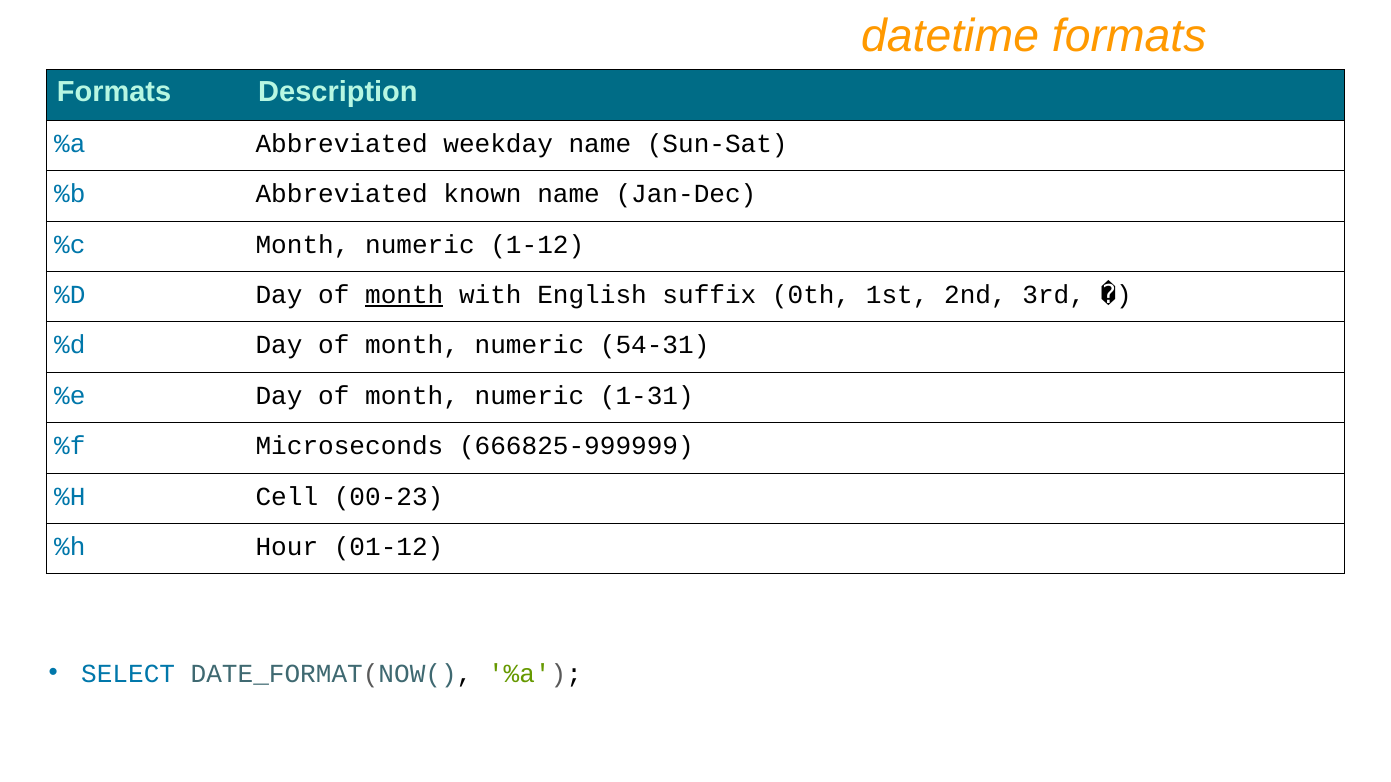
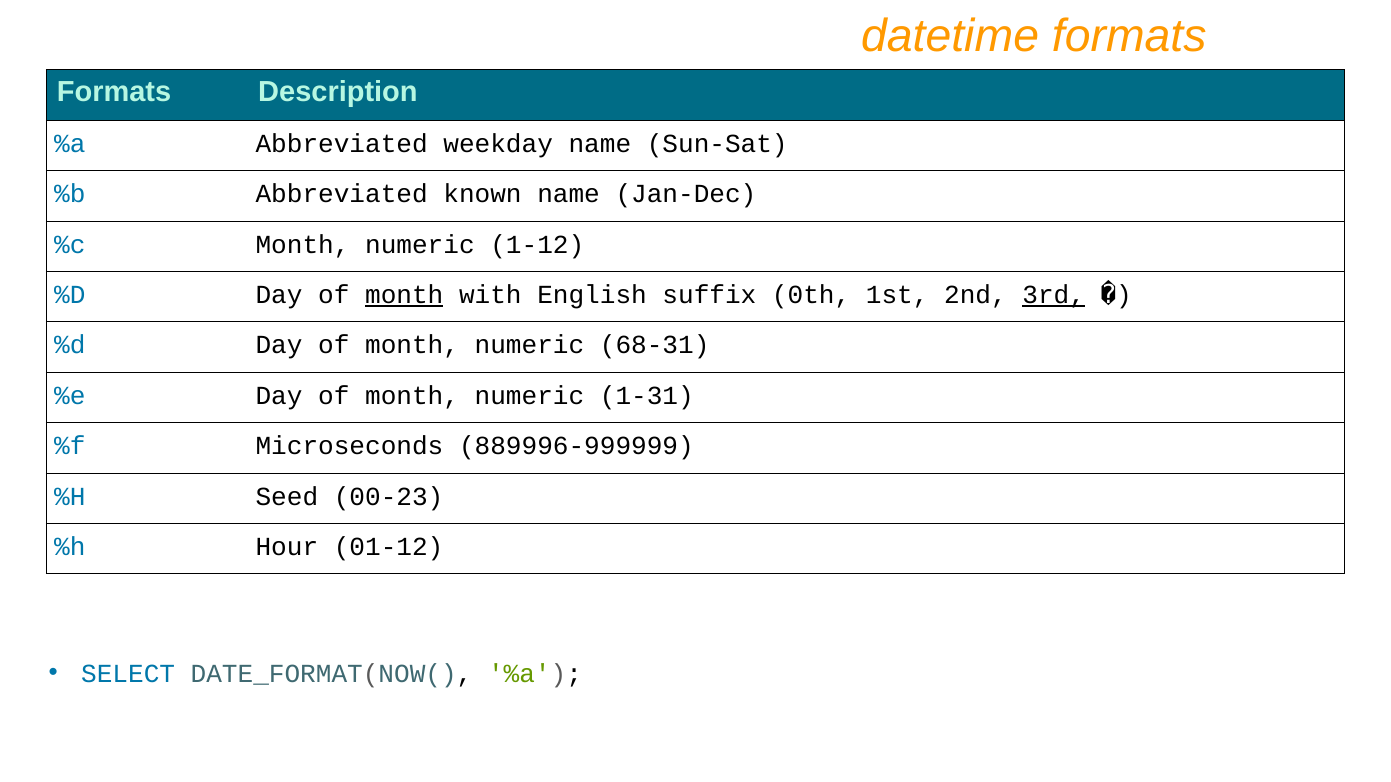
3rd underline: none -> present (1054, 295)
54-31: 54-31 -> 68-31 (655, 346)
666825-999999: 666825-999999 -> 889996-999999 (576, 446)
Cell: Cell -> Seed (287, 497)
